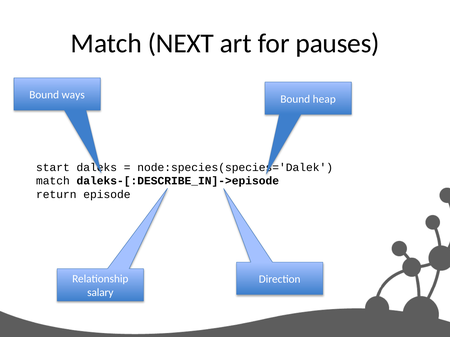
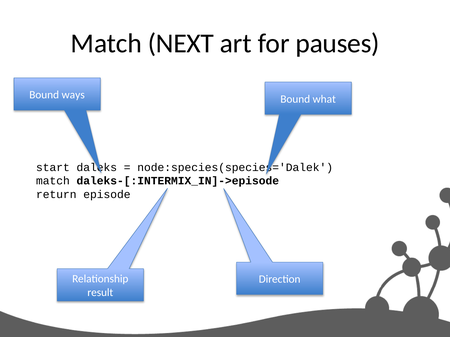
heap: heap -> what (324, 99)
daleks-[:DESCRIBE_IN]->episode: daleks-[:DESCRIBE_IN]->episode -> daleks-[:INTERMIX_IN]->episode (178, 181)
salary: salary -> result (100, 293)
